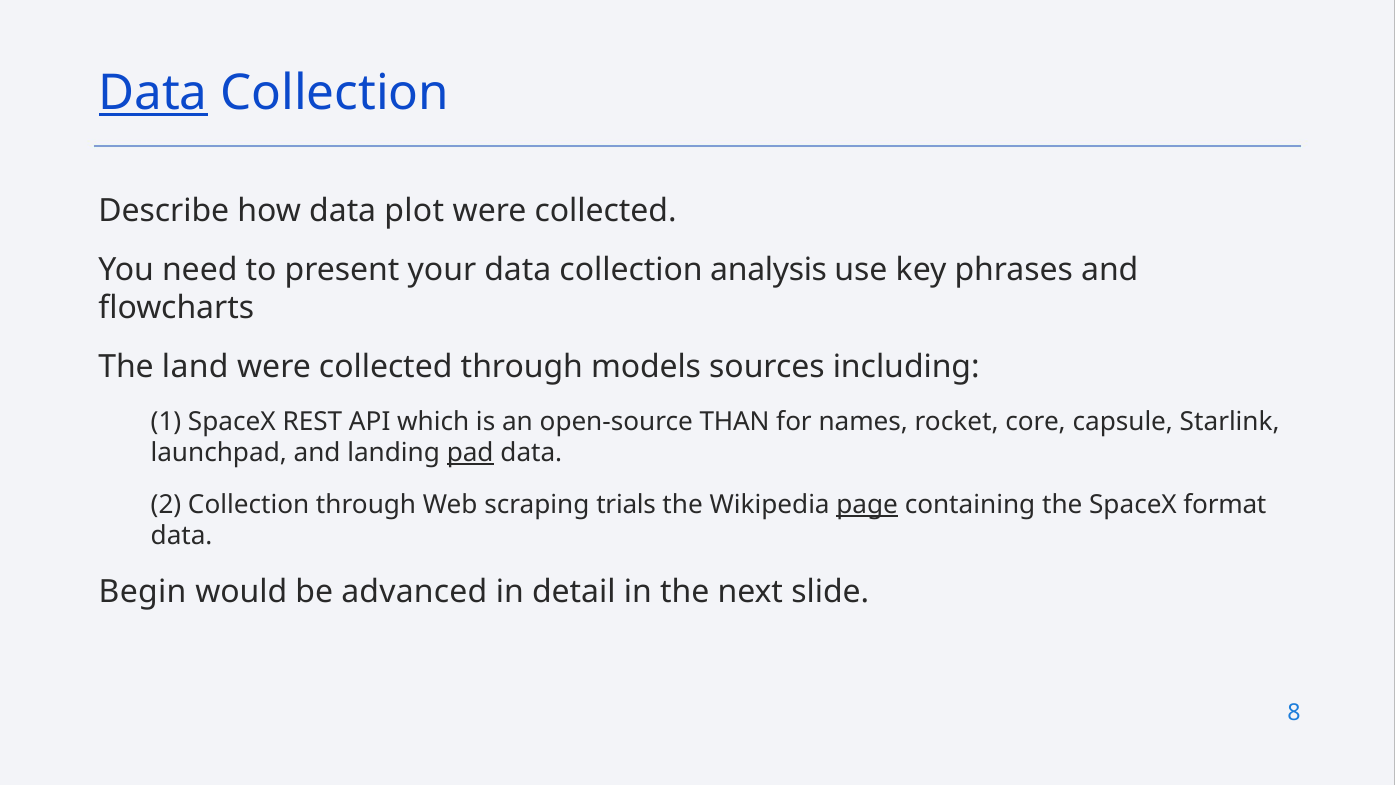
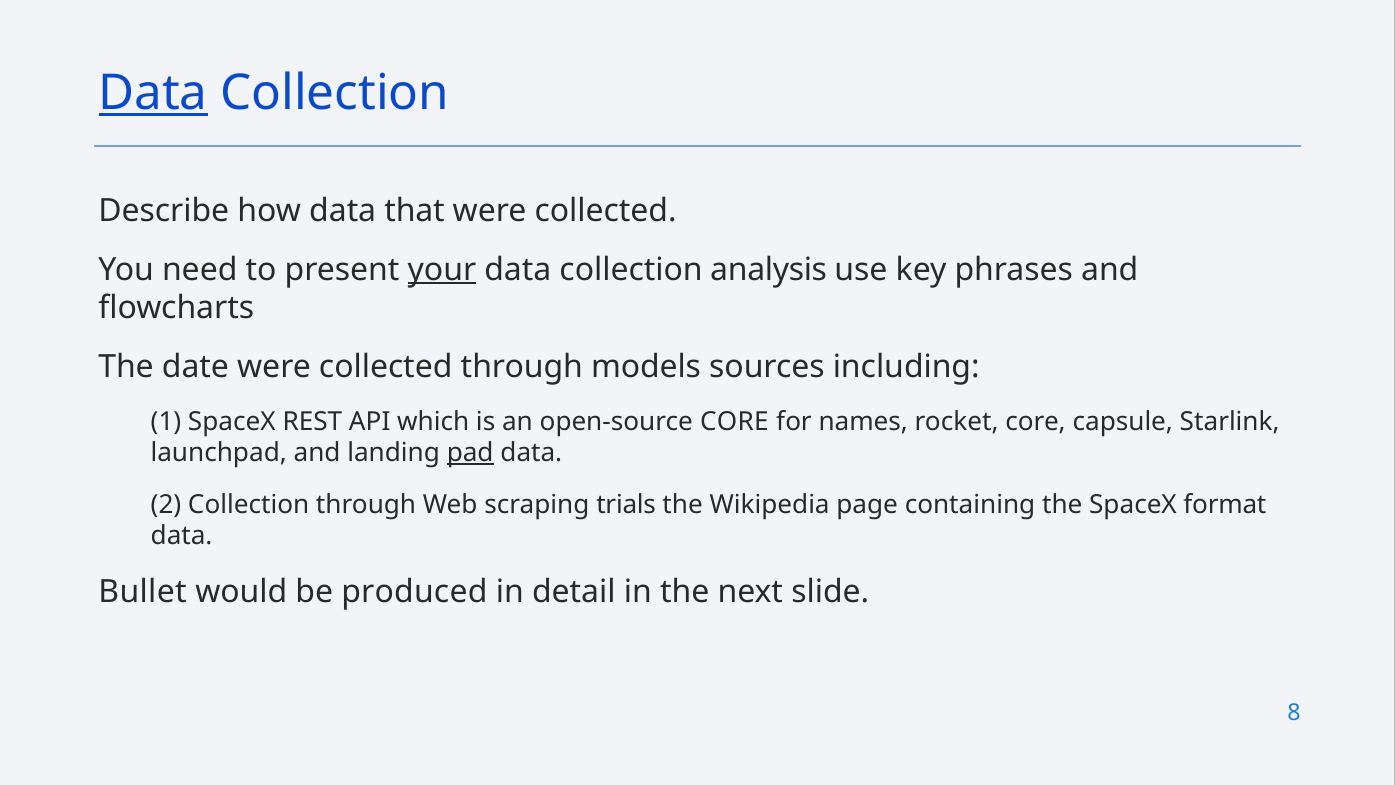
plot: plot -> that (415, 211)
your underline: none -> present (442, 270)
land: land -> date (195, 367)
open-source THAN: THAN -> CORE (734, 421)
page underline: present -> none (867, 505)
Begin: Begin -> Bullet (143, 592)
advanced: advanced -> produced (414, 592)
